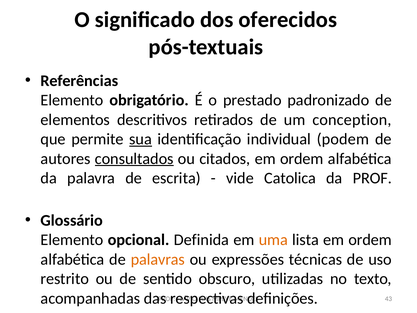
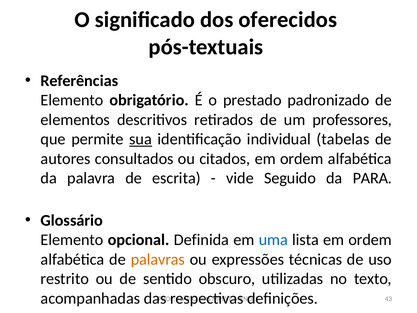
conception: conception -> professores (352, 120)
podem: podem -> tabelas (343, 139)
consultados underline: present -> none (134, 159)
Catolica: Catolica -> Seguido (290, 178)
da PROF: PROF -> PARA (372, 178)
uma colour: orange -> blue (273, 240)
